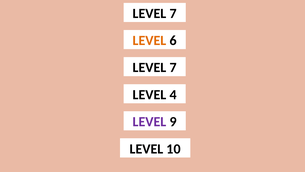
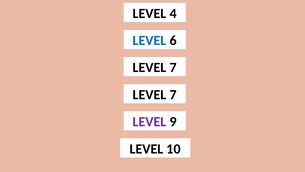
7: 7 -> 4 (173, 13)
LEVEL colour: orange -> blue (150, 40)
4: 4 -> 7 (173, 94)
